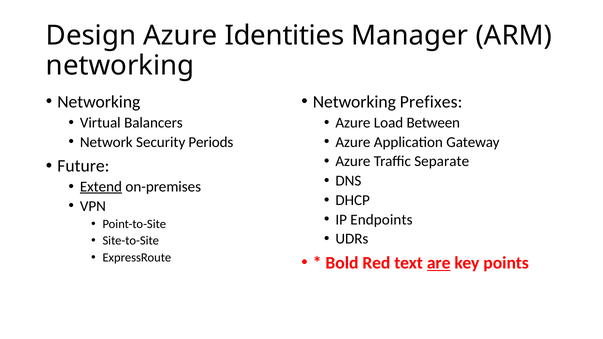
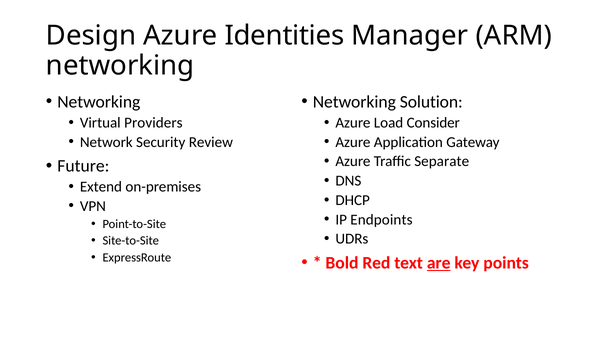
Prefixes: Prefixes -> Solution (431, 102)
Balancers: Balancers -> Providers (153, 123)
Between: Between -> Consider (433, 123)
Periods: Periods -> Review (211, 142)
Extend underline: present -> none (101, 187)
